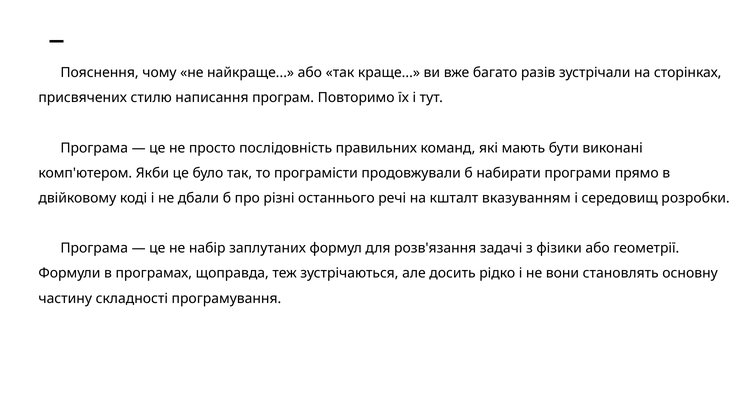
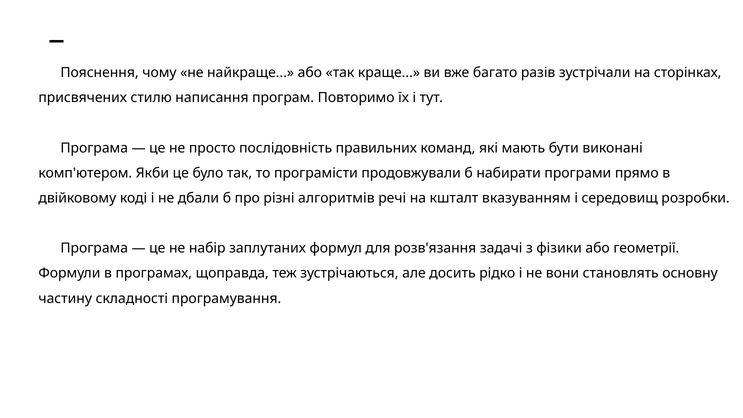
останнього: останнього -> алгоритмів (336, 198)
